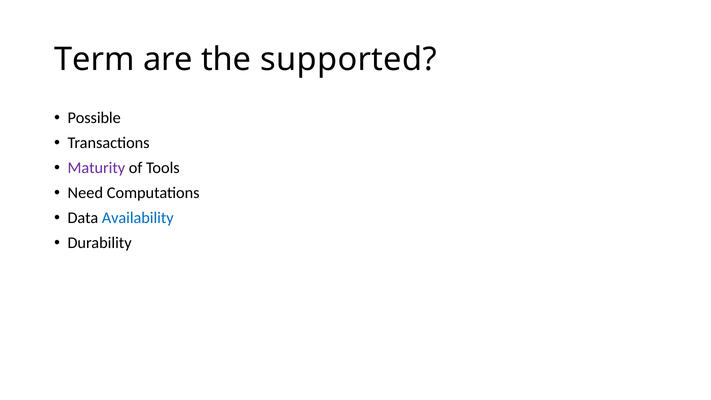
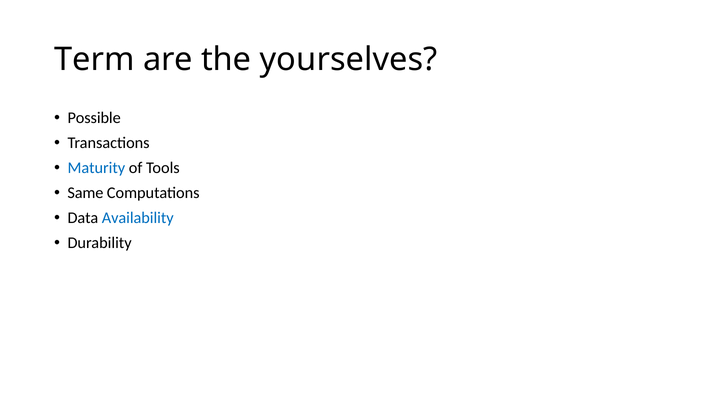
supported: supported -> yourselves (349, 60)
Maturity colour: purple -> blue (96, 168)
Need: Need -> Same (85, 193)
